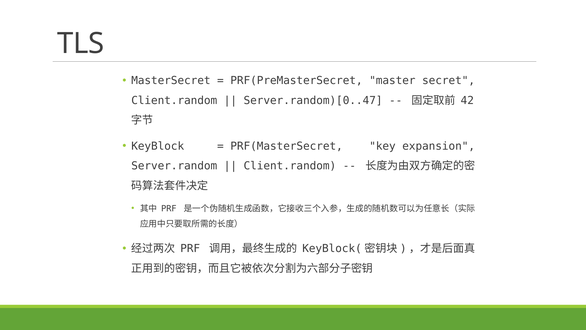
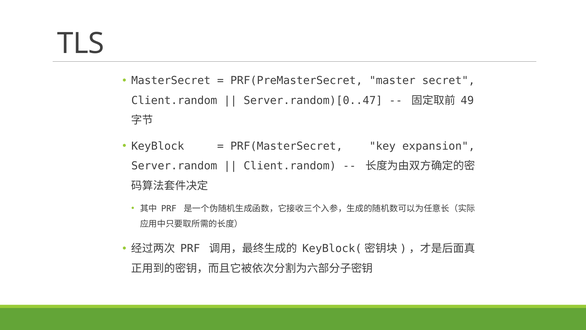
42: 42 -> 49 (467, 100)
